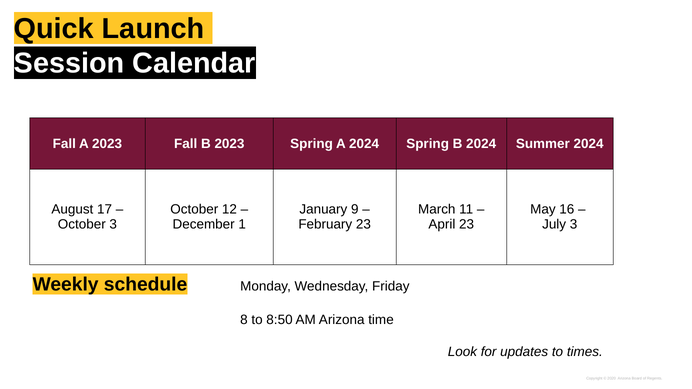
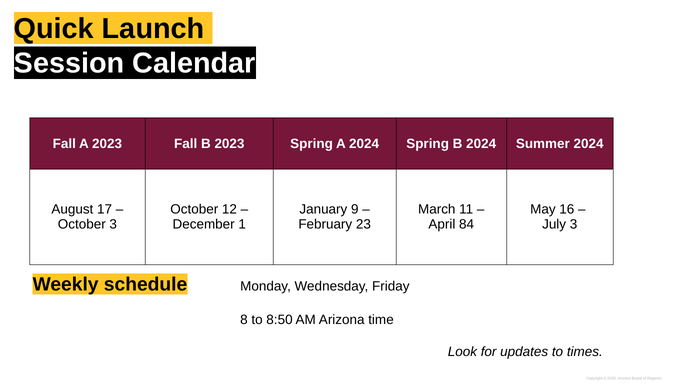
April 23: 23 -> 84 (467, 225)
